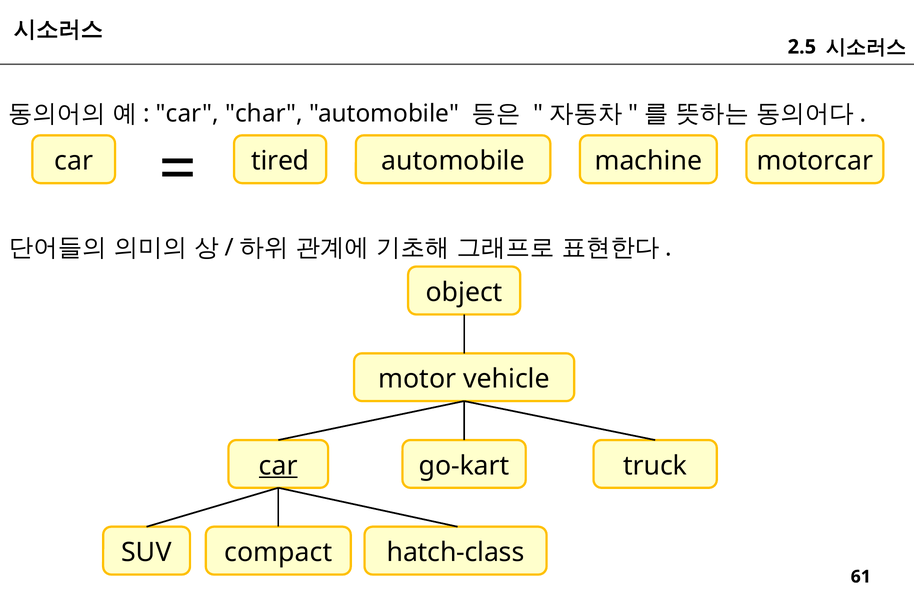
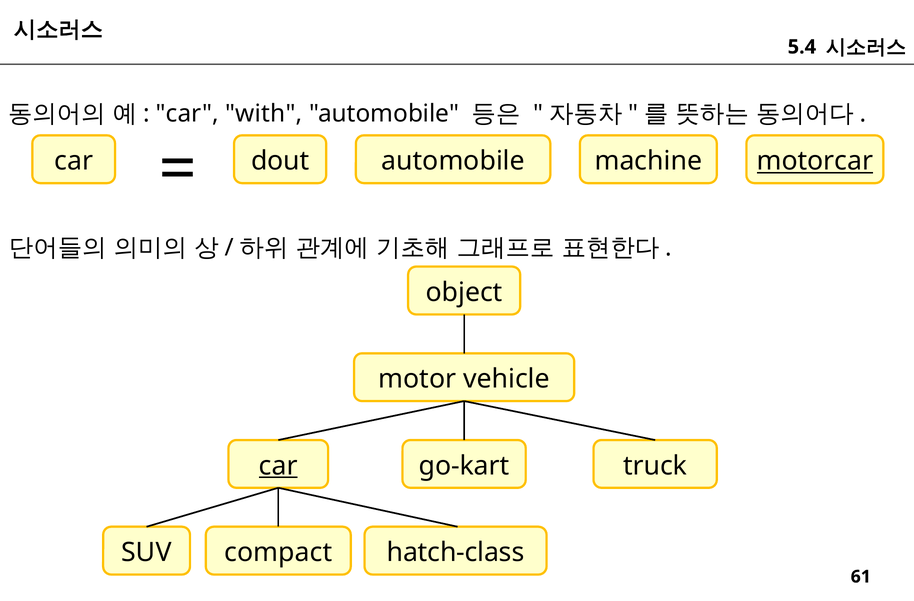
2.5: 2.5 -> 5.4 (802, 47)
char: char -> with (264, 113)
tired: tired -> dout (280, 161)
motorcar underline: none -> present (815, 161)
